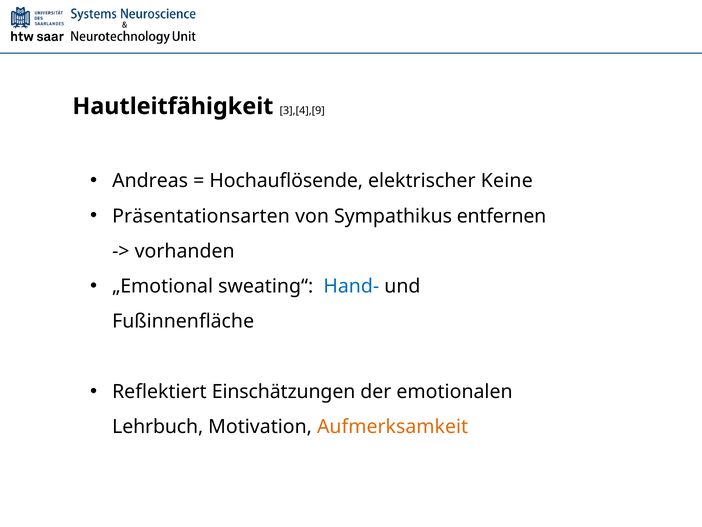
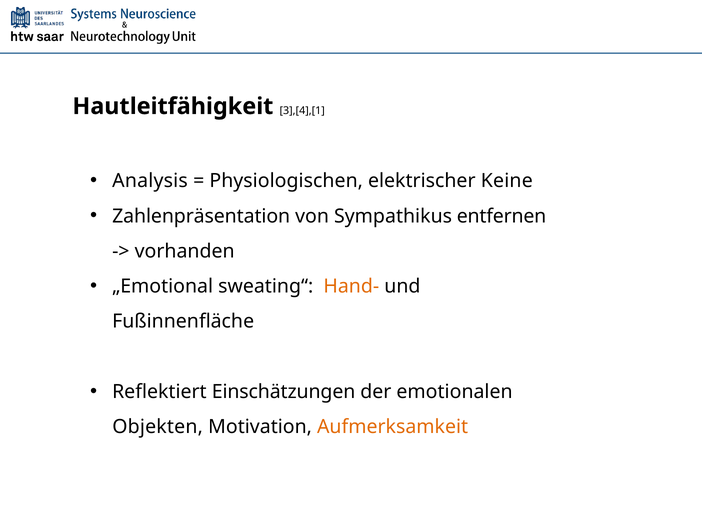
3],[4],[9: 3],[4],[9 -> 3],[4],[1 (302, 110)
Andreas: Andreas -> Analysis (150, 181)
Hochauflösende: Hochauflösende -> Physiologischen (286, 181)
Präsentationsarten: Präsentationsarten -> Zahlenpräsentation (201, 216)
Hand- colour: blue -> orange (351, 286)
Lehrbuch: Lehrbuch -> Objekten (158, 427)
